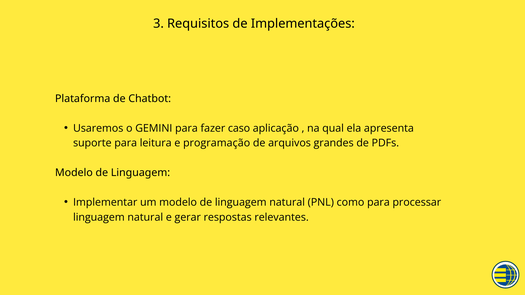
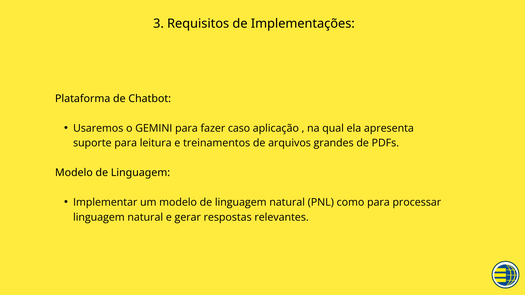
programação: programação -> treinamentos (217, 143)
